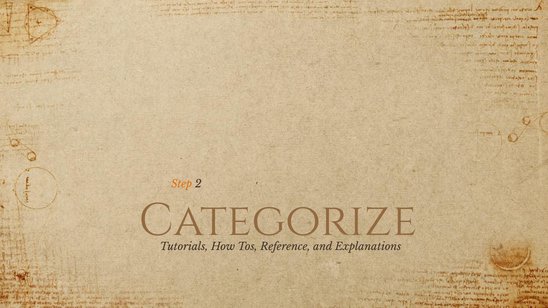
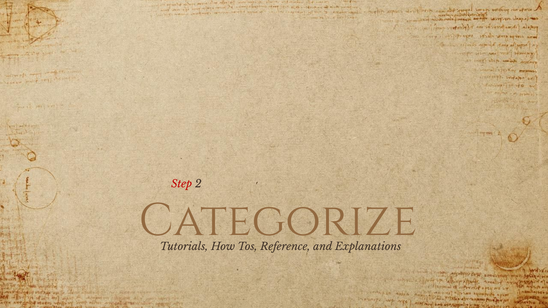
Step colour: orange -> red (182, 184)
